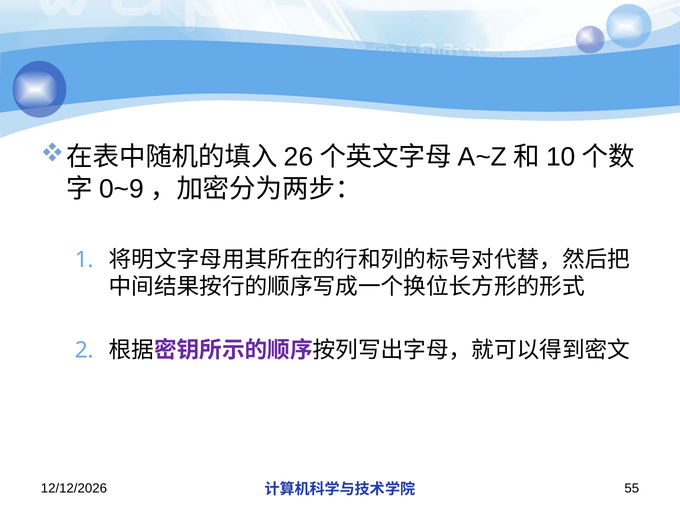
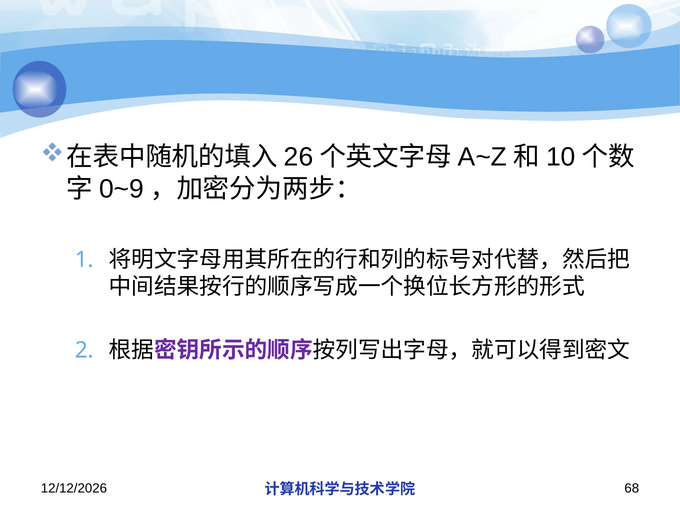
55: 55 -> 68 (632, 488)
